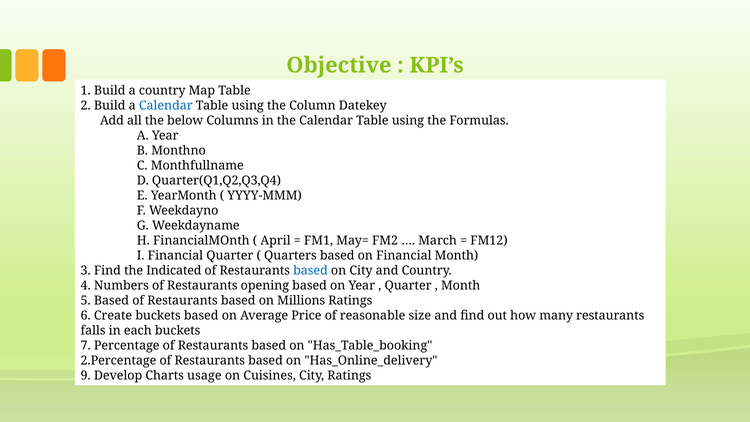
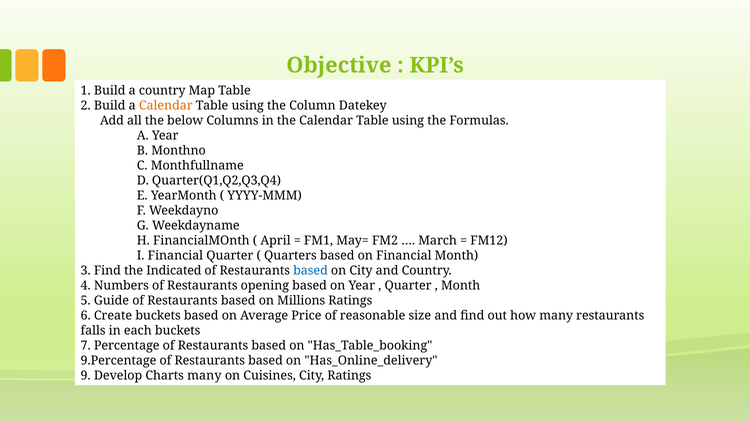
Calendar colour: blue -> orange (166, 106)
5 Based: Based -> Guide (111, 301)
2.Percentage: 2.Percentage -> 9.Percentage (118, 361)
Charts usage: usage -> many (204, 376)
